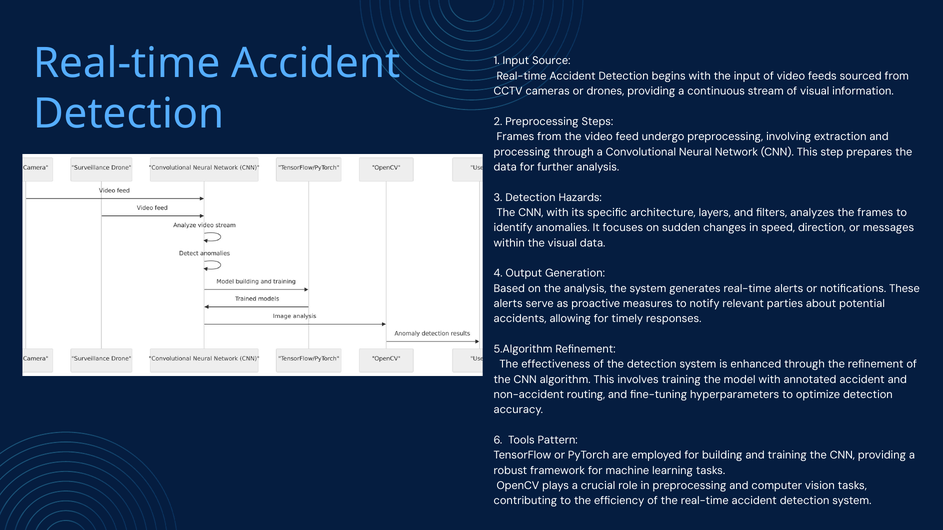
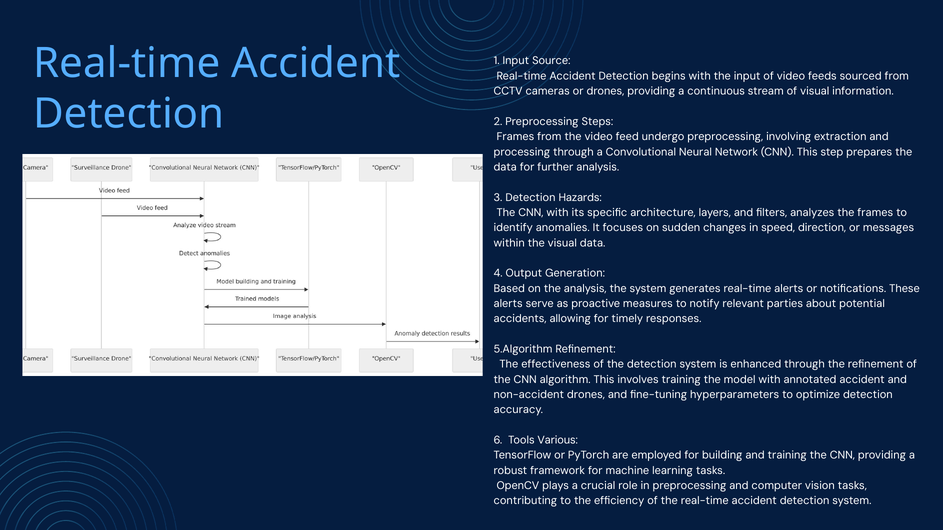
non-accident routing: routing -> drones (586, 395)
Pattern: Pattern -> Various (558, 441)
